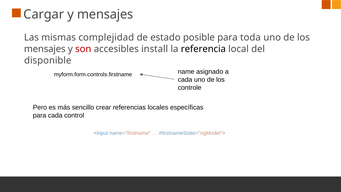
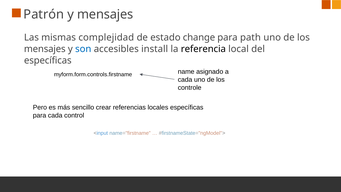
Cargar: Cargar -> Patrón (44, 14)
posible: posible -> change (199, 38)
toda: toda -> path (250, 38)
son colour: red -> blue (83, 49)
disponible: disponible -> específicas (48, 60)
